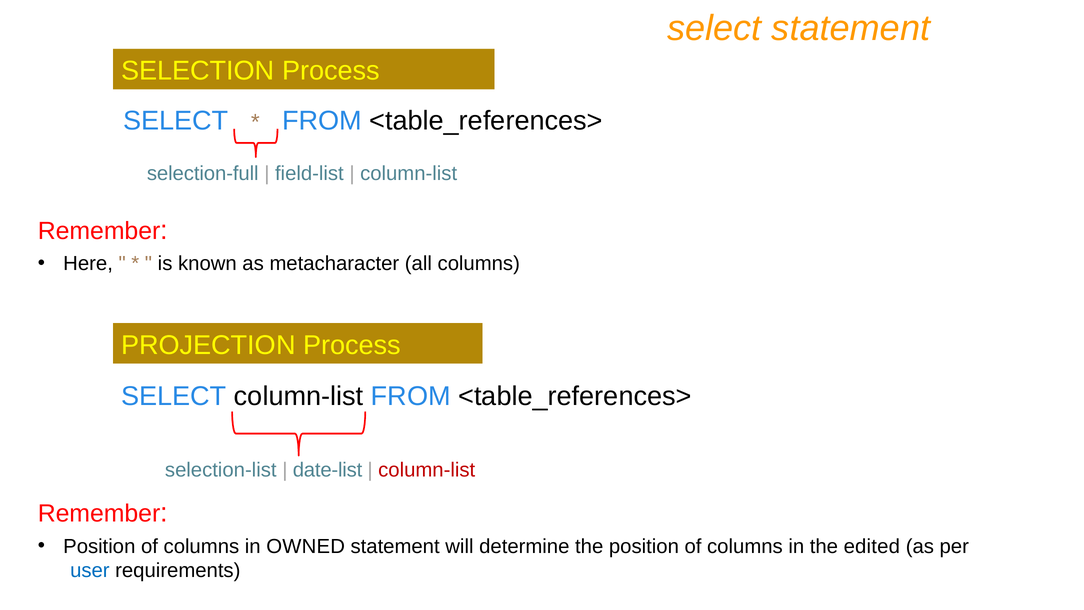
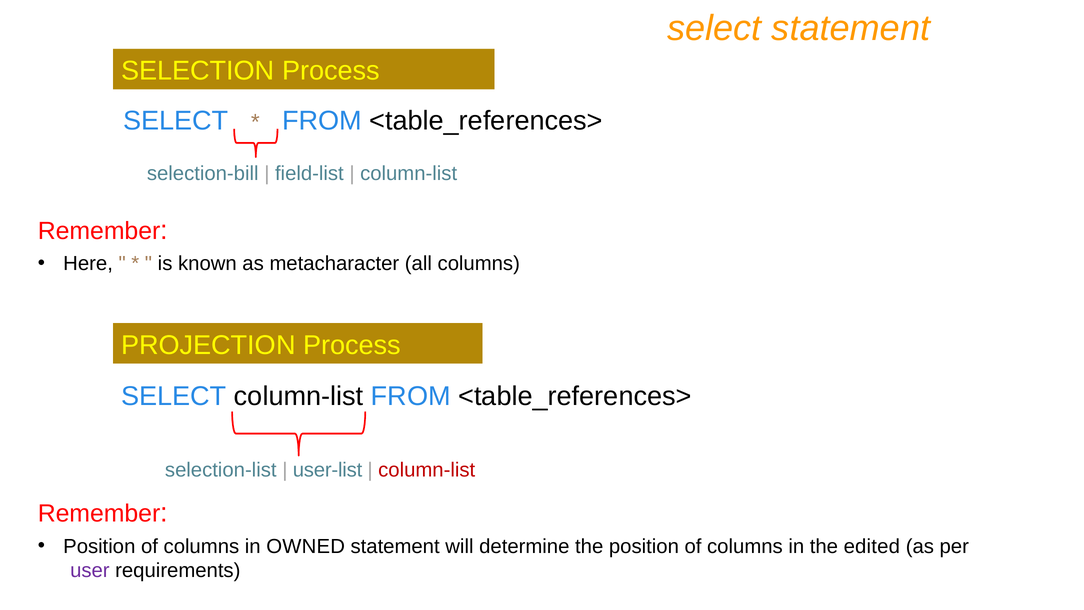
selection-full: selection-full -> selection-bill (203, 173)
date-list: date-list -> user-list (328, 470)
user colour: blue -> purple (90, 570)
